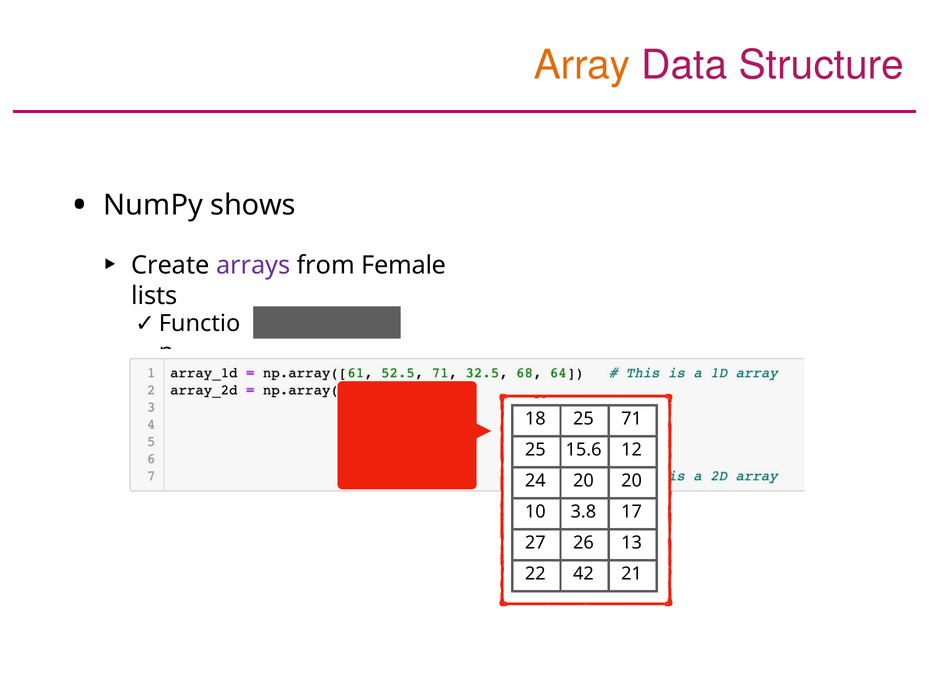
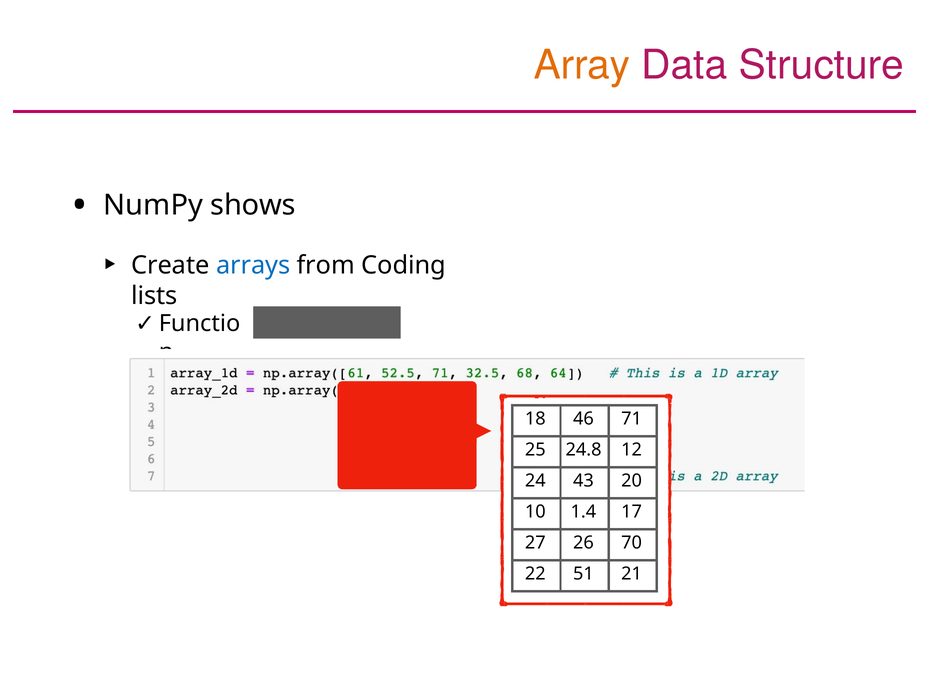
arrays colour: purple -> blue (253, 265)
Female: Female -> Coding (404, 265)
18 25: 25 -> 46 (583, 419)
15.6: 15.6 -> 24.8 (584, 450)
24 20: 20 -> 43 (583, 480)
3.8: 3.8 -> 1.4 (583, 511)
13: 13 -> 70 (632, 542)
42: 42 -> 51 (583, 573)
